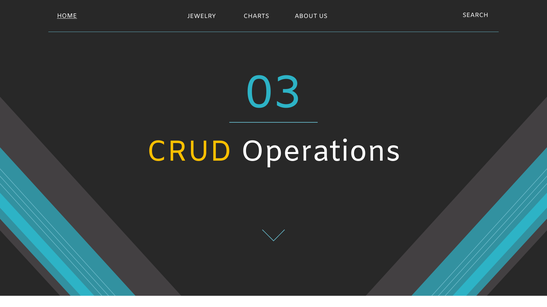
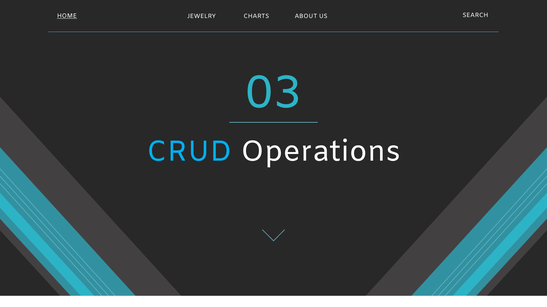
CRUD colour: yellow -> light blue (189, 152)
